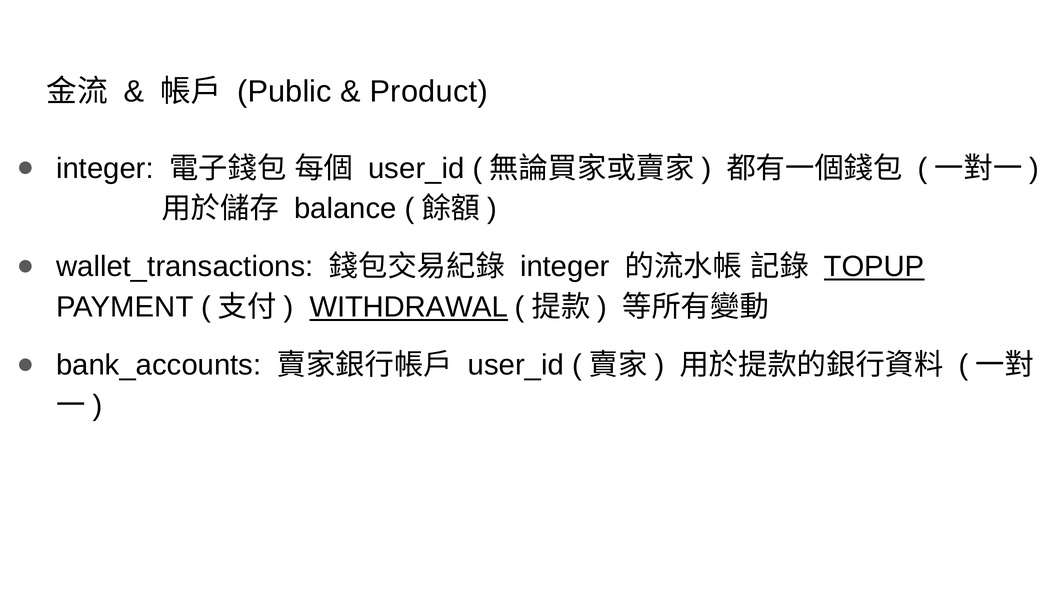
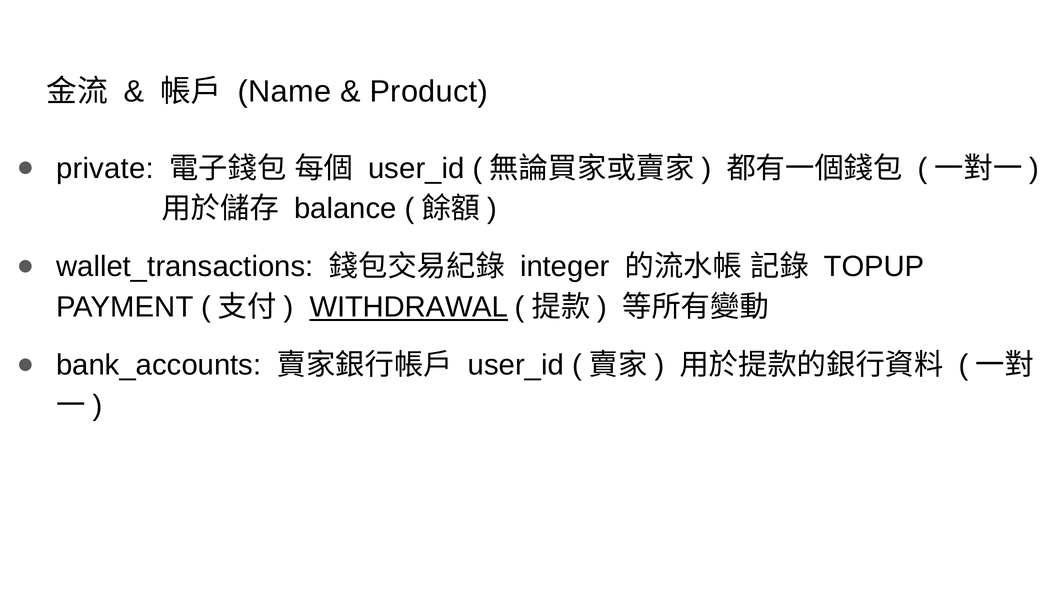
Public: Public -> Name (284, 92)
integer: integer -> private (105, 168)
TOPUP underline: present -> none (874, 267)
